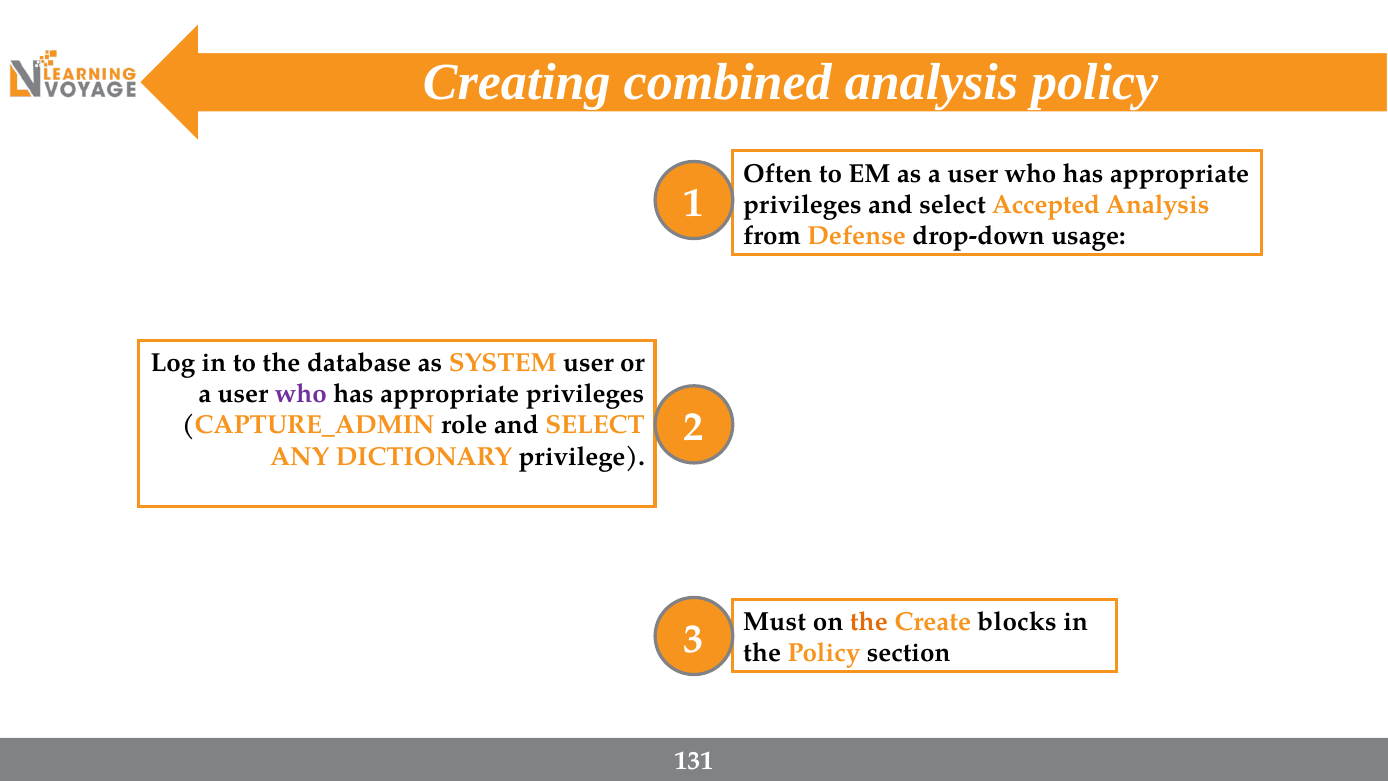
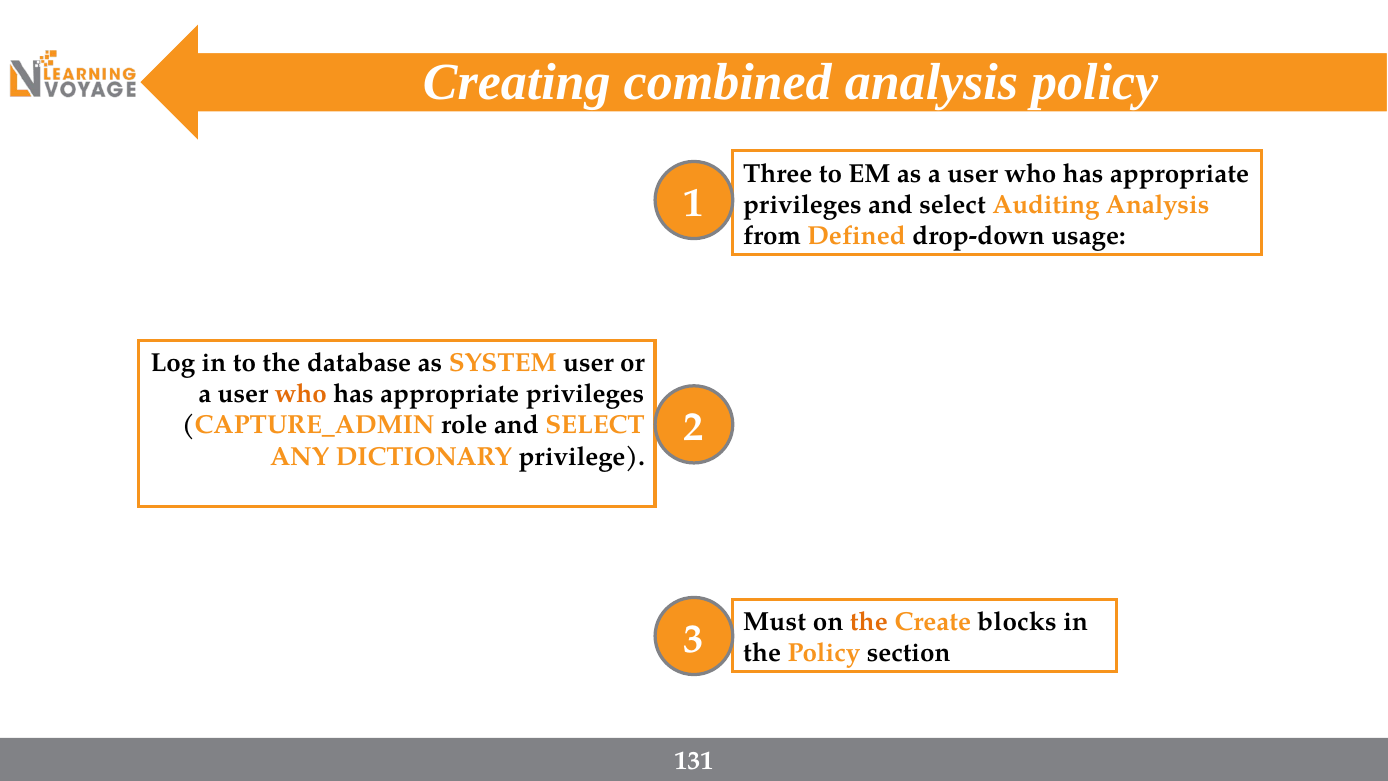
Often: Often -> Three (778, 173)
Accepted: Accepted -> Auditing (1046, 205)
Defense: Defense -> Defined (857, 236)
who colour: purple -> orange (301, 394)
